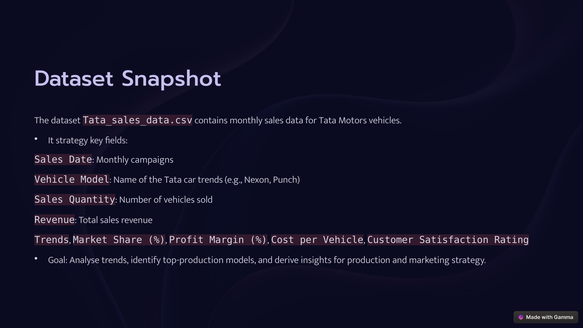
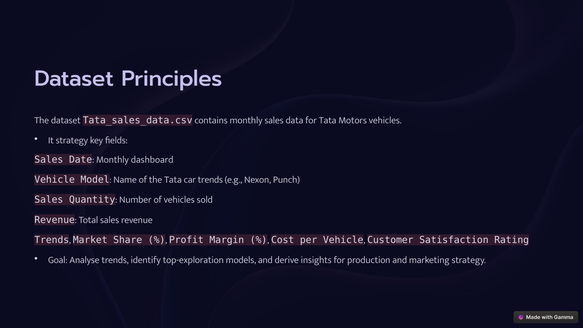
Snapshot: Snapshot -> Principles (172, 79)
campaigns: campaigns -> dashboard (152, 160)
top-production: top-production -> top-exploration (193, 260)
